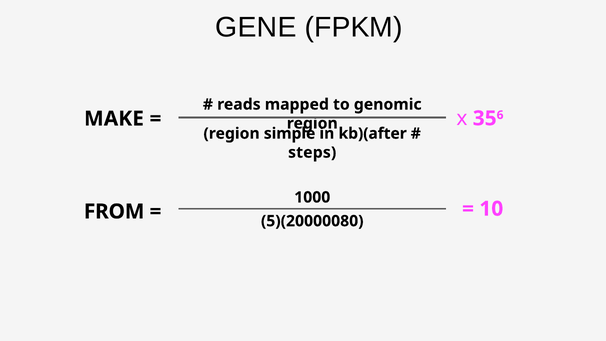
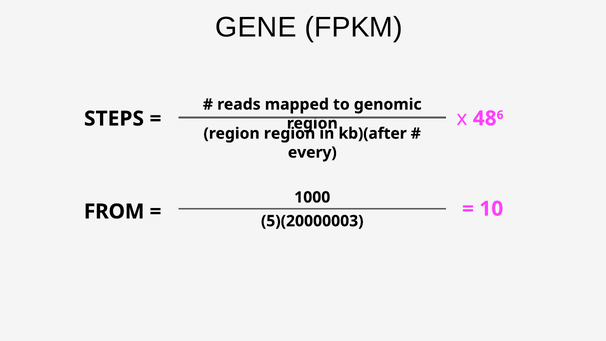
35: 35 -> 48 (485, 118)
MAKE: MAKE -> STEPS (114, 119)
simple: simple -> region (290, 133)
steps: steps -> every (312, 152)
5)(20000080: 5)(20000080 -> 5)(20000003 (312, 221)
